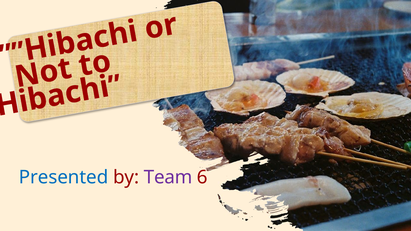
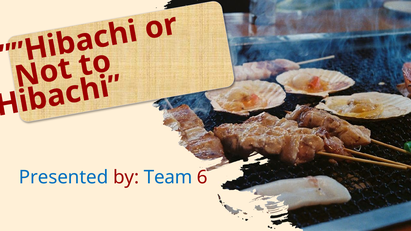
Team colour: purple -> blue (168, 178)
